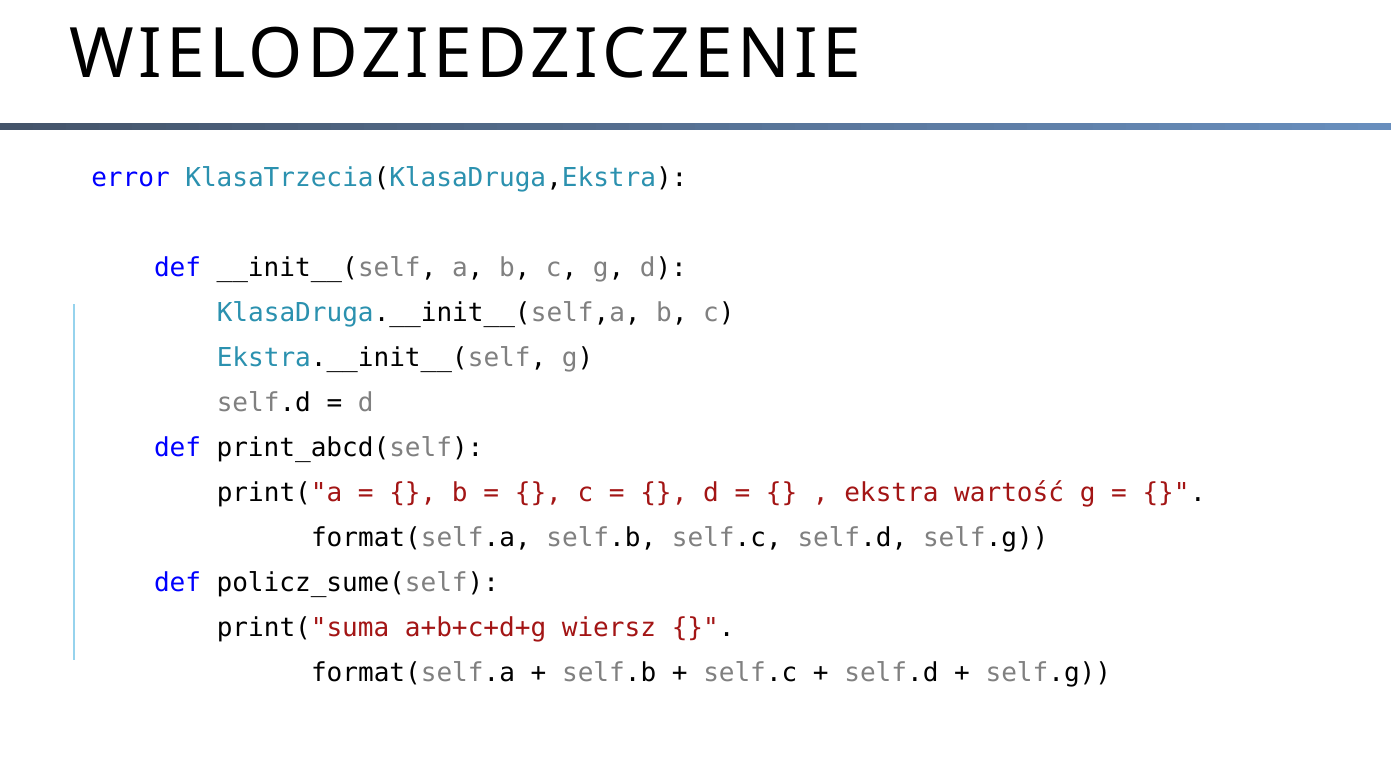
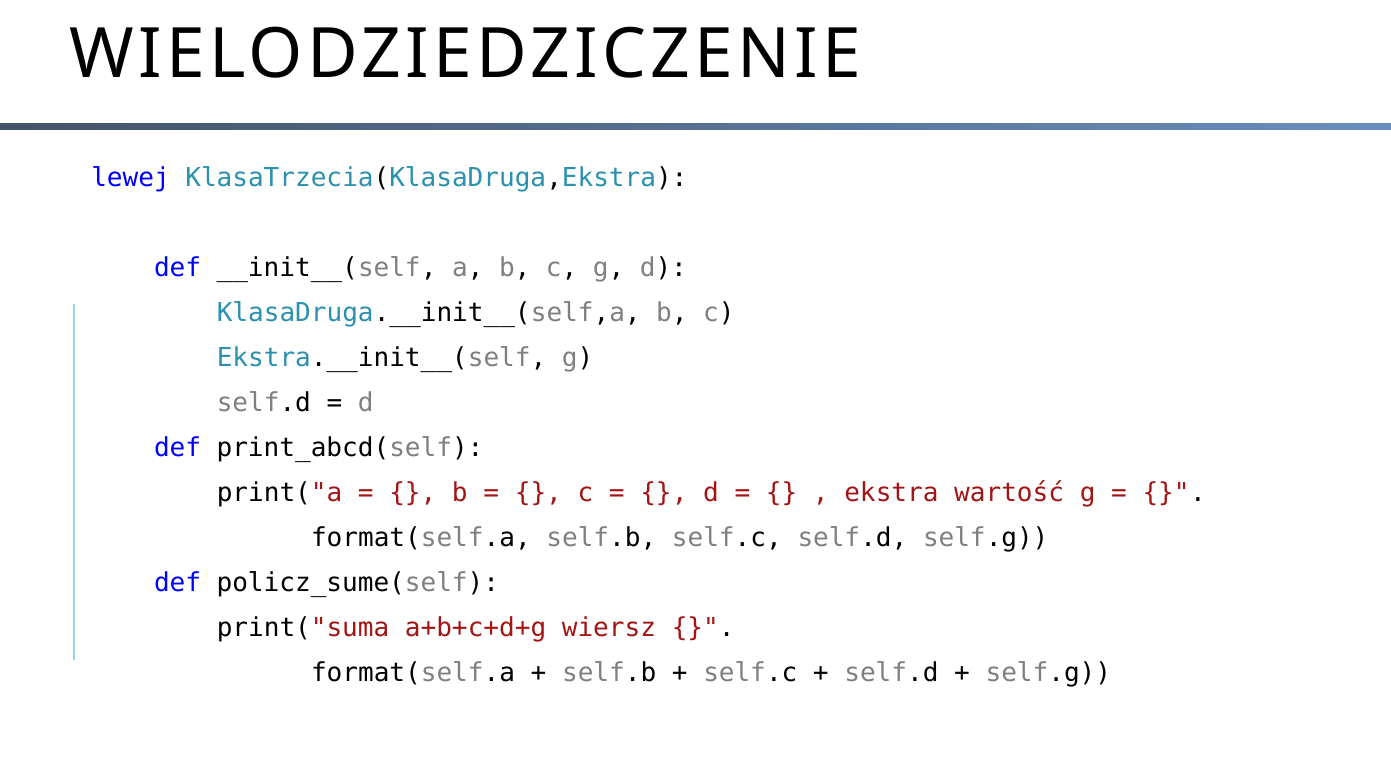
error: error -> lewej (131, 178)
